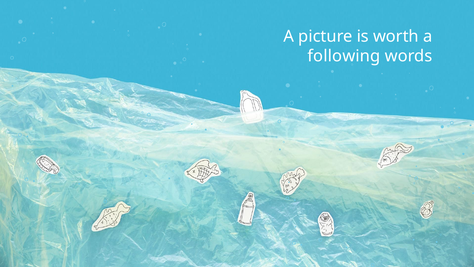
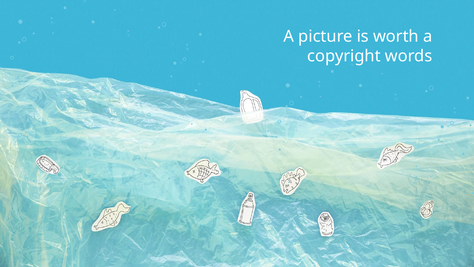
following: following -> copyright (344, 56)
